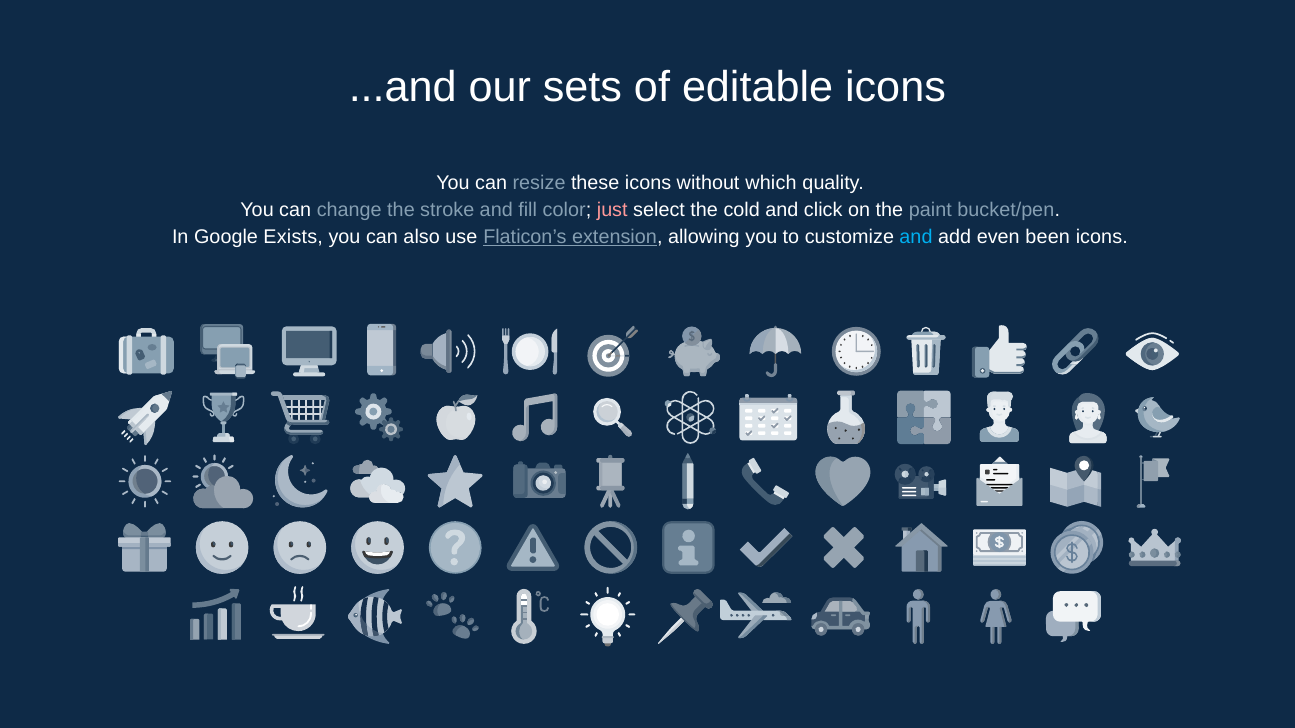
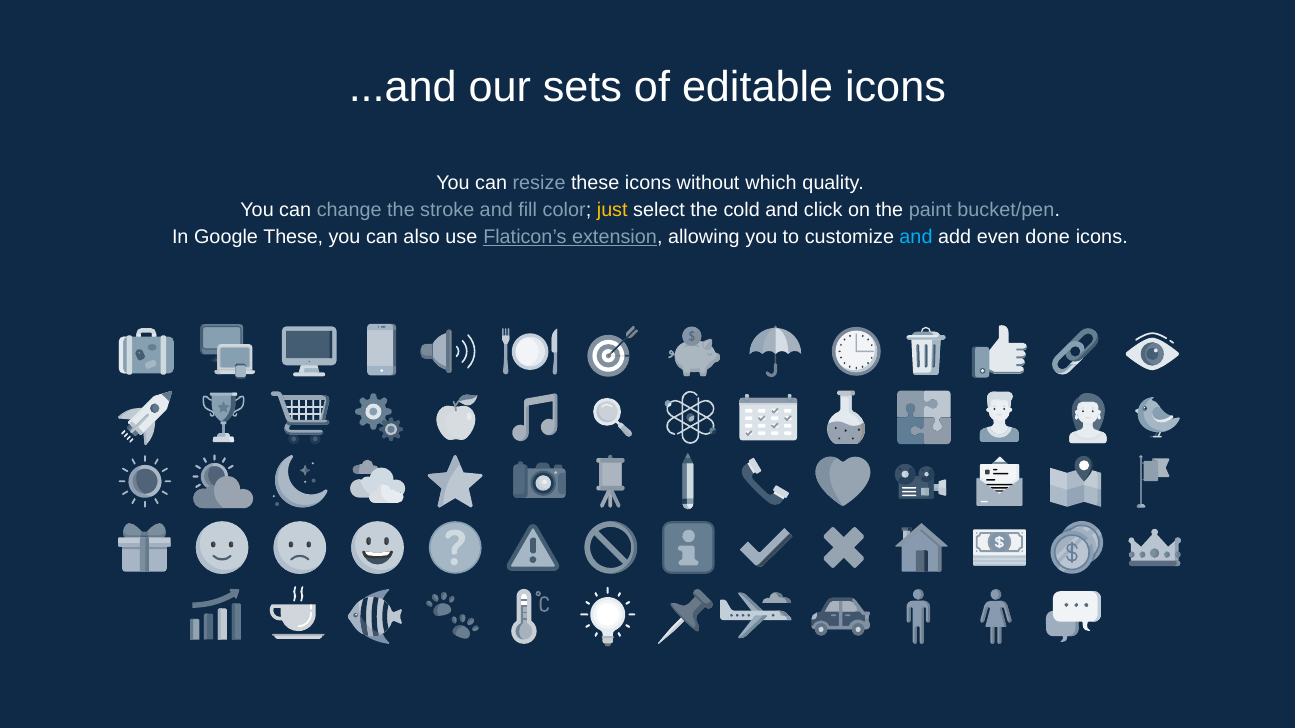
just colour: pink -> yellow (612, 210)
Google Exists: Exists -> These (293, 237)
been: been -> done (1048, 237)
